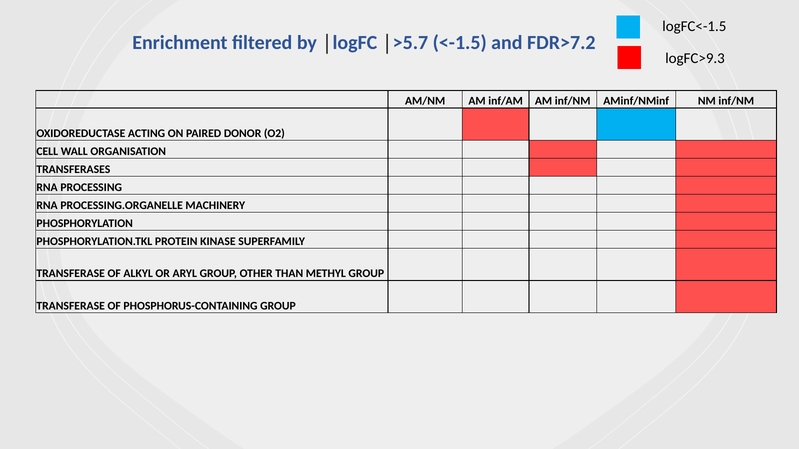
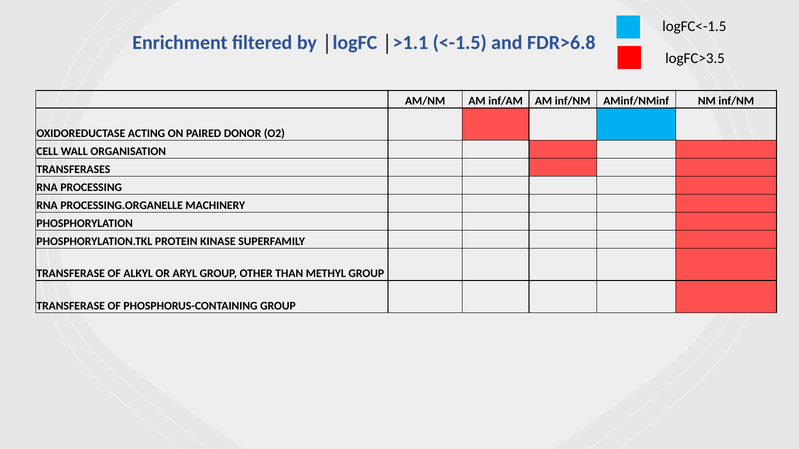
>5.7: >5.7 -> >1.1 (410, 43)
FDR>7.2: FDR>7.2 -> FDR>6.8 (561, 43)
logFC>9.3: logFC>9.3 -> logFC>3.5 (695, 58)
